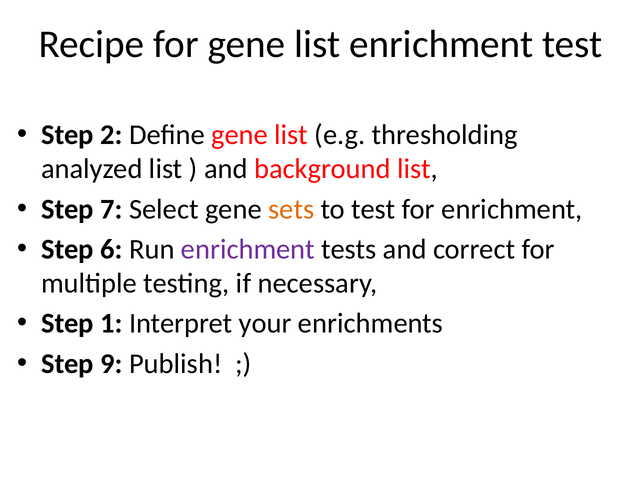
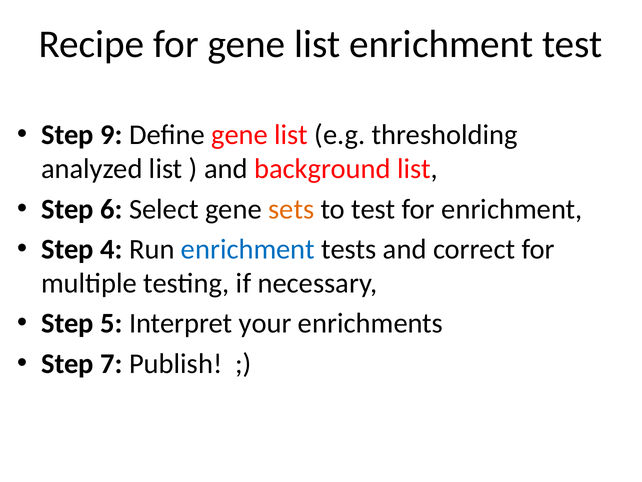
2: 2 -> 9 (111, 135)
7: 7 -> 6 (111, 209)
6: 6 -> 4 (111, 249)
enrichment colour: purple -> blue (248, 249)
1: 1 -> 5 (111, 323)
9: 9 -> 7 (111, 363)
